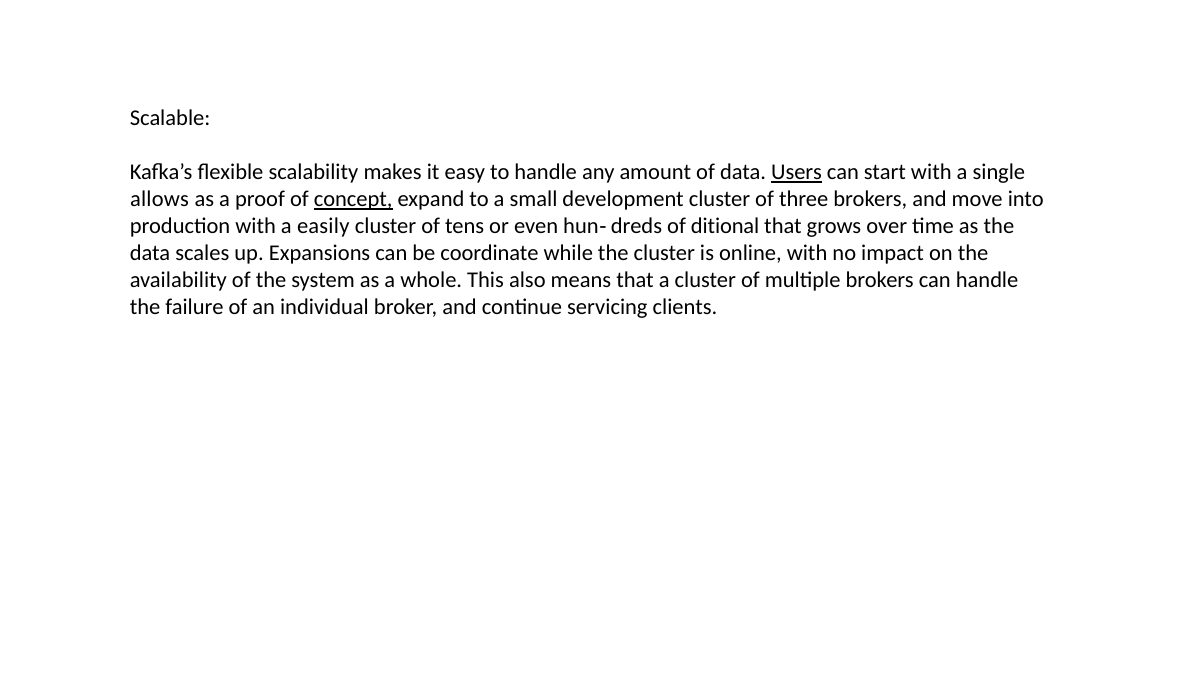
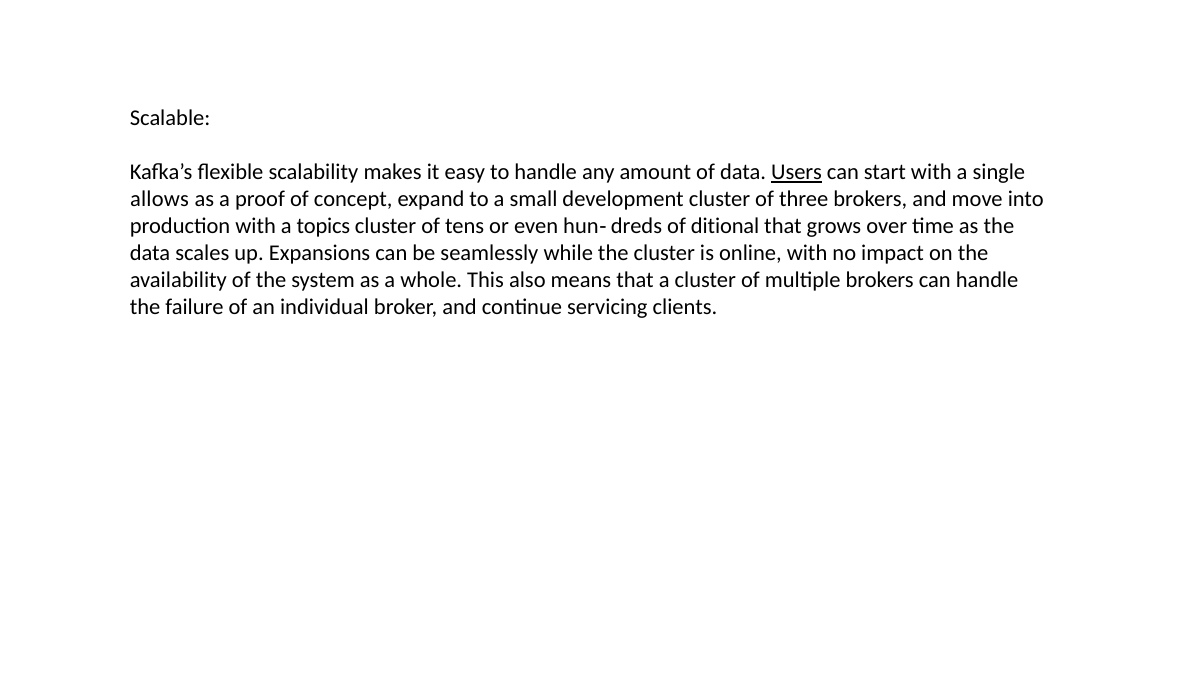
concept underline: present -> none (353, 199)
easily: easily -> topics (323, 226)
coordinate: coordinate -> seamlessly (489, 253)
